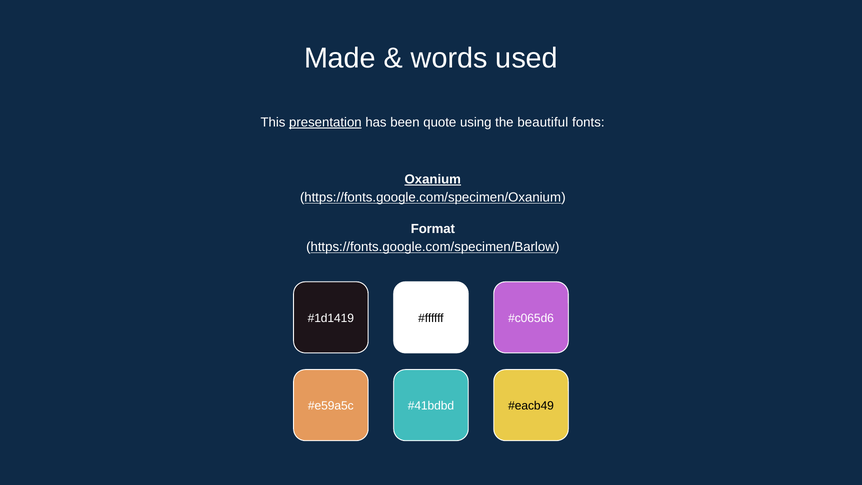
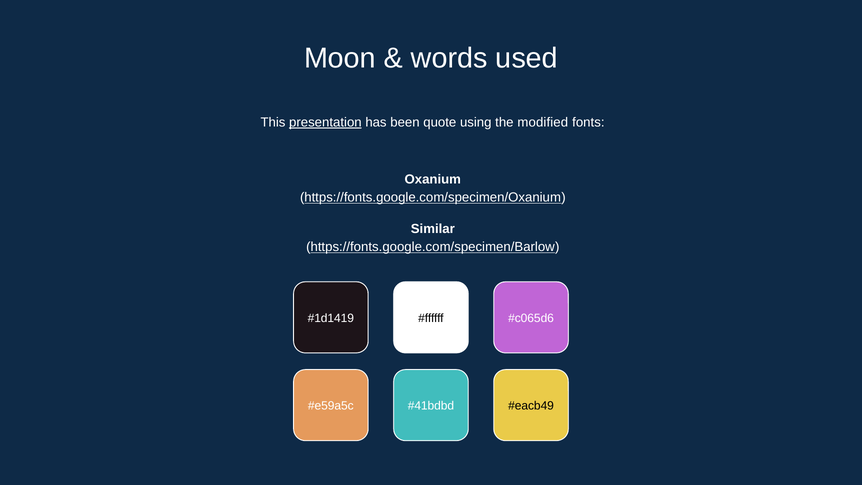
Made: Made -> Moon (340, 58)
beautiful: beautiful -> modified (543, 122)
Oxanium underline: present -> none (433, 179)
Format: Format -> Similar (433, 229)
